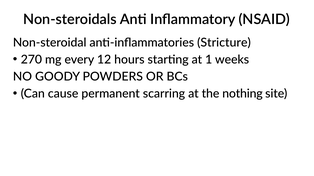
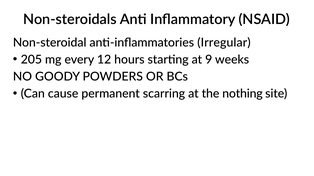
Stricture: Stricture -> Irregular (224, 43)
270: 270 -> 205 (31, 60)
1: 1 -> 9 (209, 60)
